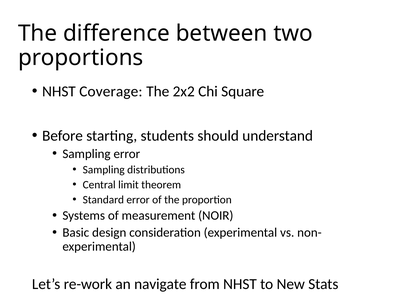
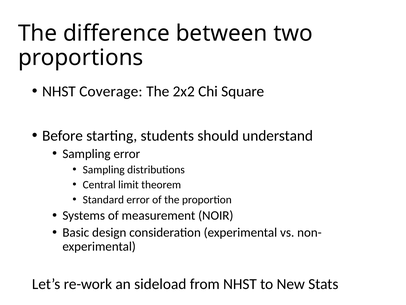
navigate: navigate -> sideload (160, 284)
